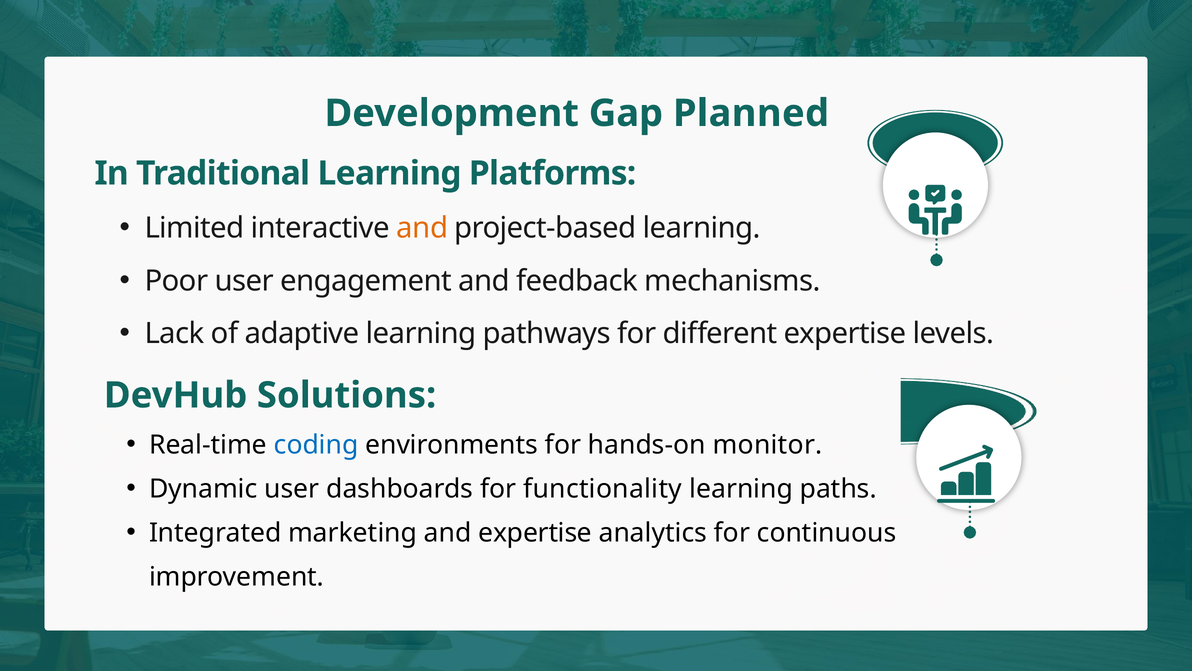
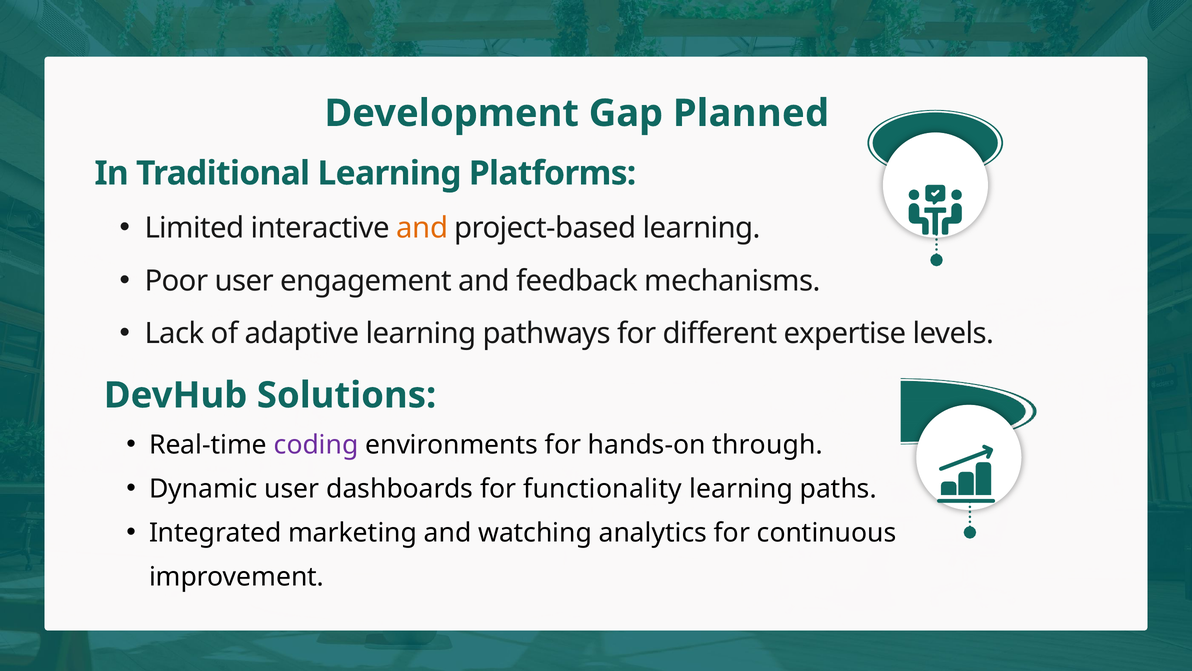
coding colour: blue -> purple (316, 444)
monitor: monitor -> through (768, 444)
and expertise: expertise -> watching (535, 533)
